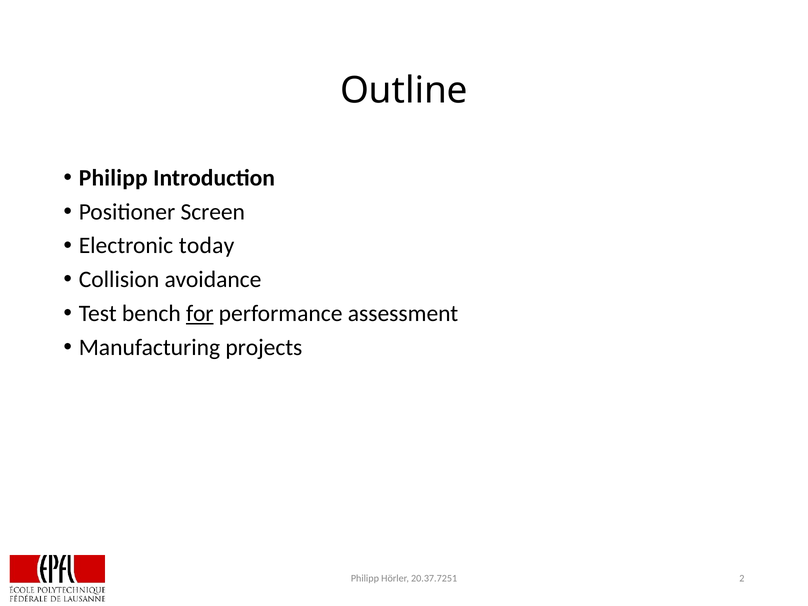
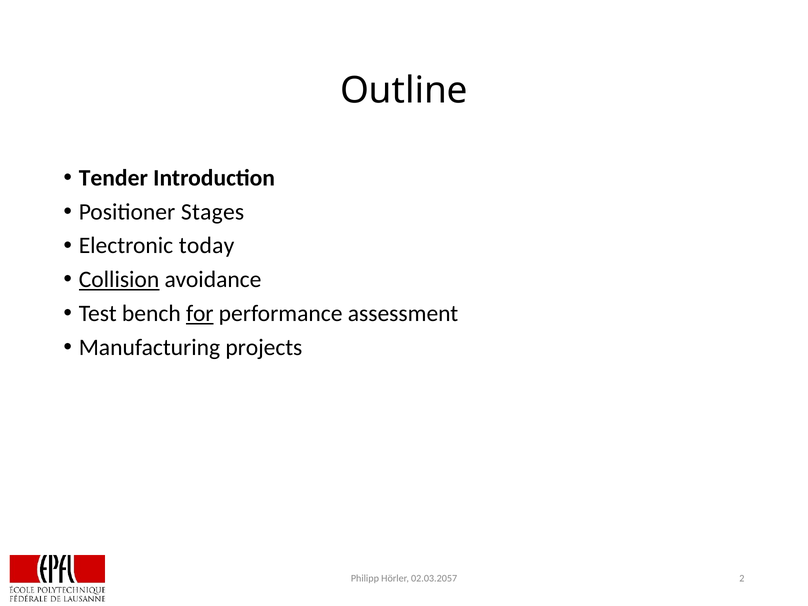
Philipp: Philipp -> Tender (113, 178)
Screen: Screen -> Stages (213, 212)
Collision underline: none -> present (119, 280)
20.37.7251: 20.37.7251 -> 02.03.2057 (434, 578)
